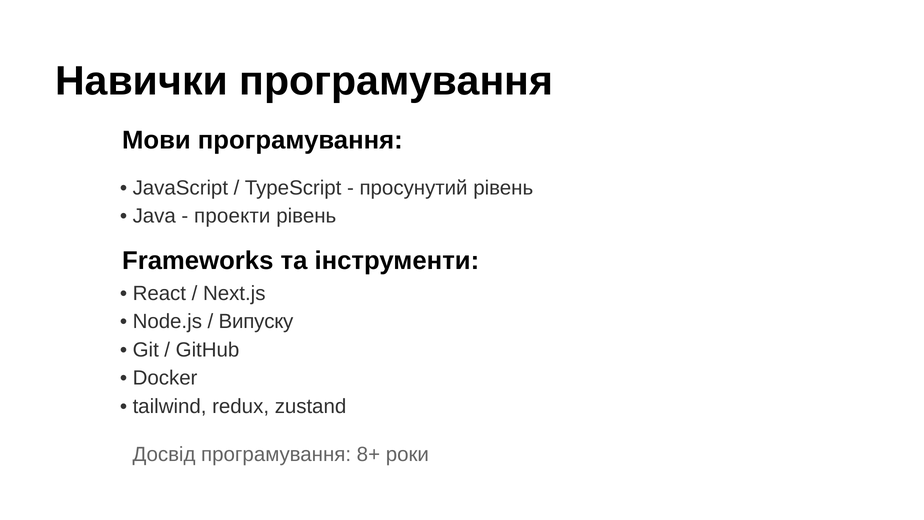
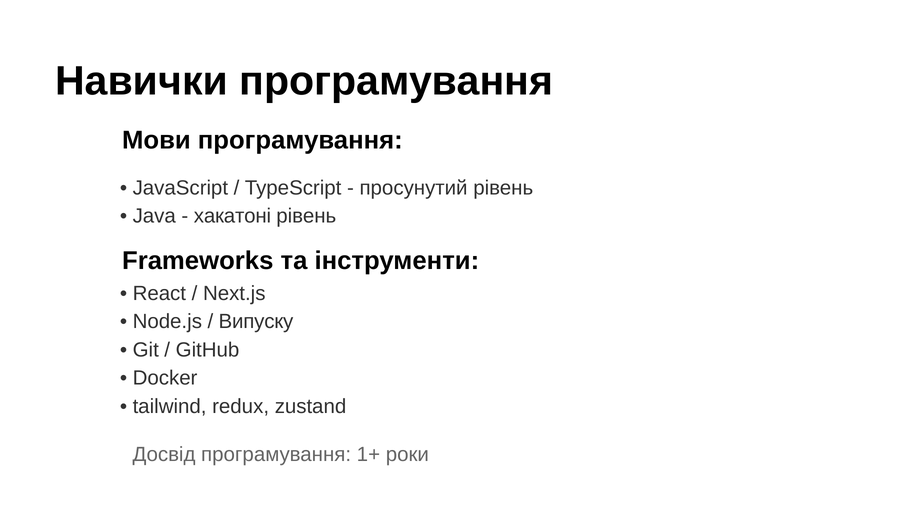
проекти: проекти -> хакатоні (232, 216)
8+: 8+ -> 1+ (368, 454)
